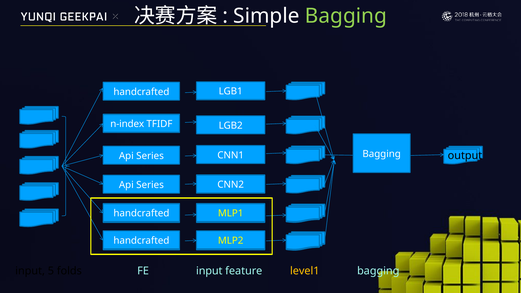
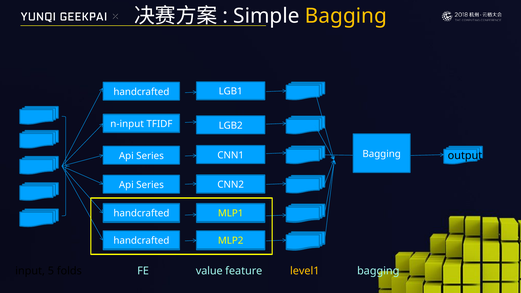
Bagging colour: light green -> yellow (346, 16)
n-index: n-index -> n-input (127, 124)
input: input -> value (209, 271)
